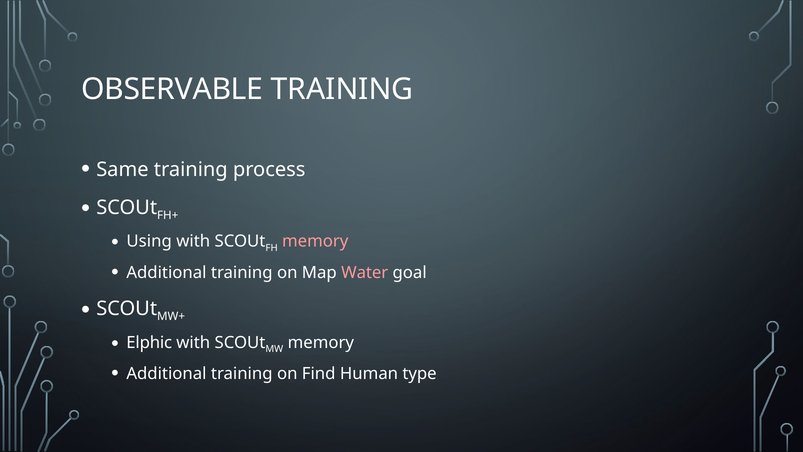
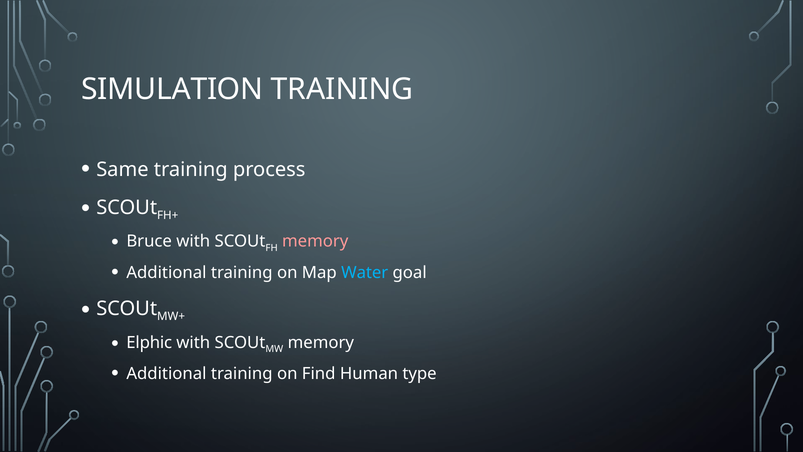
OBSERVABLE: OBSERVABLE -> SIMULATION (172, 89)
Using: Using -> Bruce (149, 241)
Water colour: pink -> light blue (365, 272)
